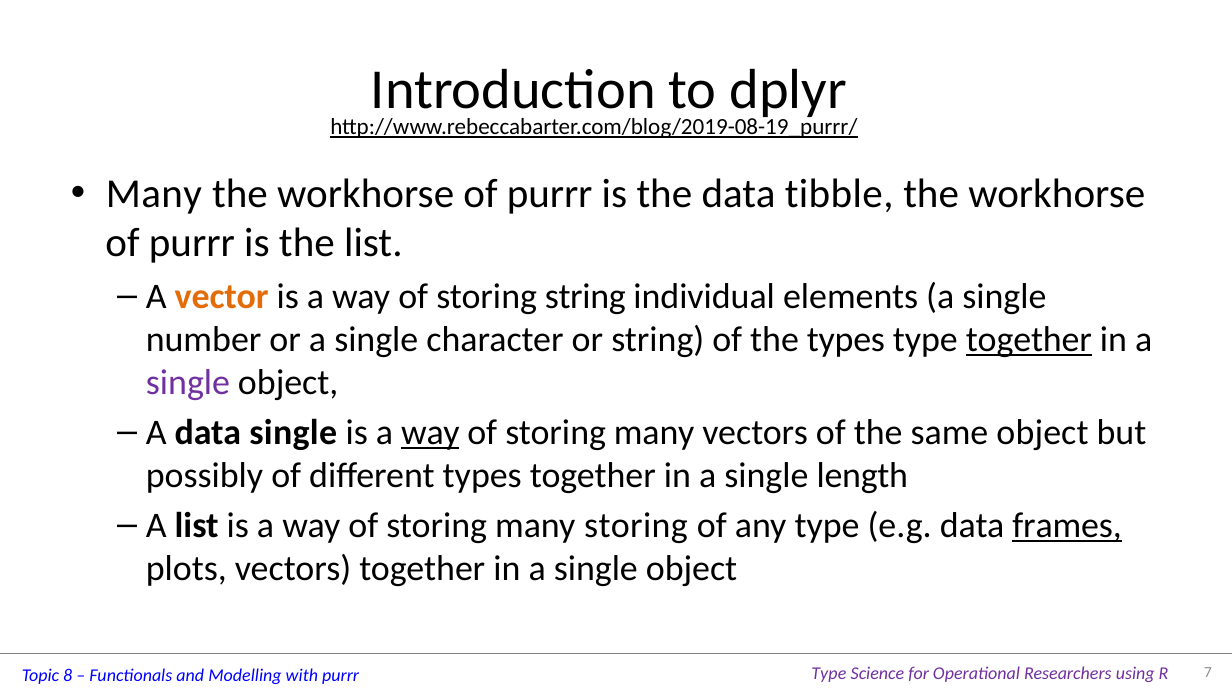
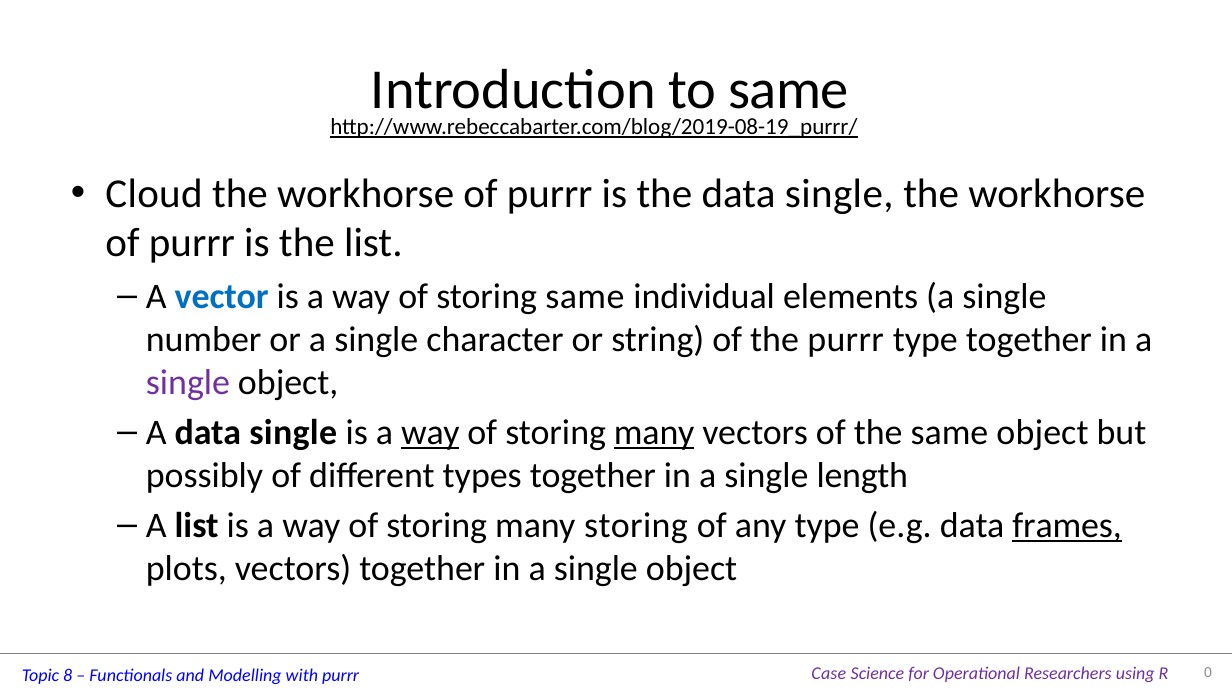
to dplyr: dplyr -> same (789, 89)
Many: Many -> Cloud (154, 194)
the data tibble: tibble -> single (839, 194)
vector colour: orange -> blue (222, 296)
storing string: string -> same (585, 296)
the types: types -> purrr (846, 339)
together underline: present -> none (1029, 339)
many underline: none -> present (654, 432)
purrr Type: Type -> Case (829, 673)
7: 7 -> 0 (1208, 672)
